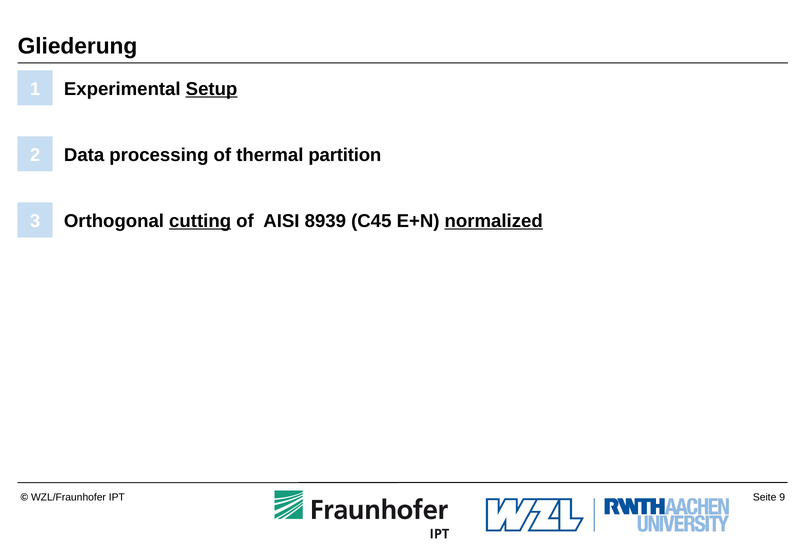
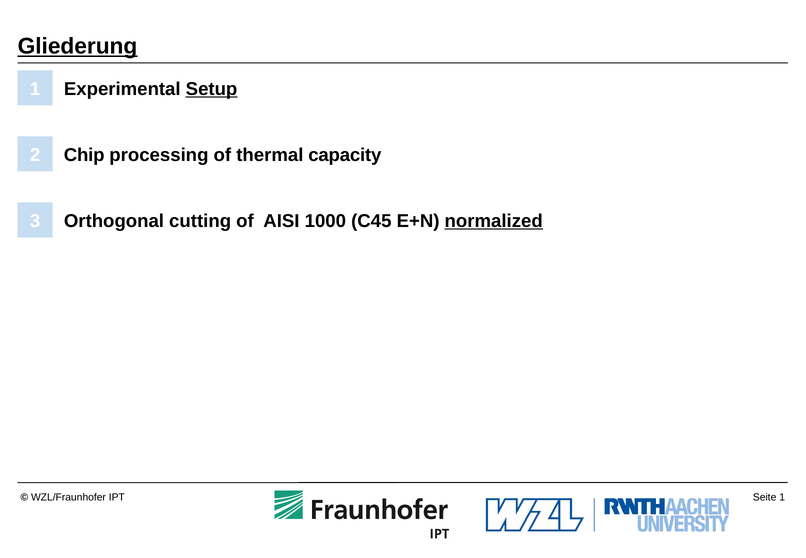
Gliederung underline: none -> present (78, 46)
Data: Data -> Chip (84, 155)
partition: partition -> capacity (345, 155)
cutting underline: present -> none (200, 221)
8939: 8939 -> 1000 (325, 221)
9: 9 -> 1 (782, 497)
